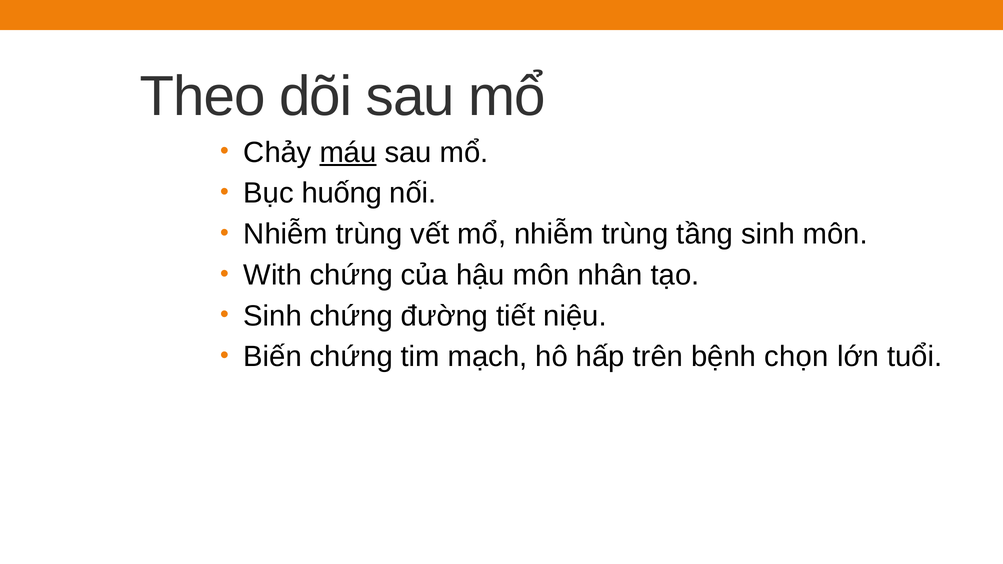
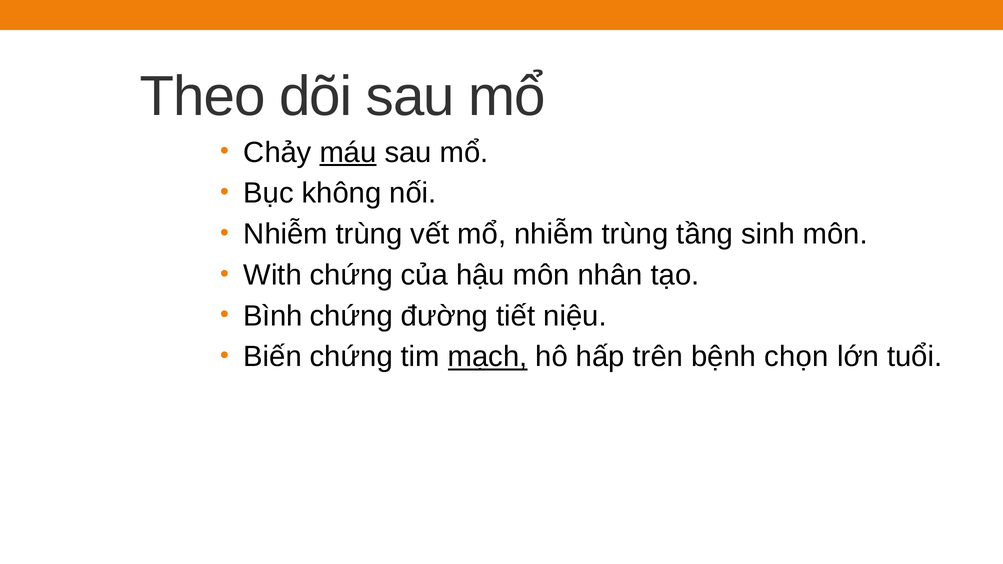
huống: huống -> không (342, 193)
Sinh: Sinh -> Bình (273, 316)
mạch underline: none -> present (488, 357)
